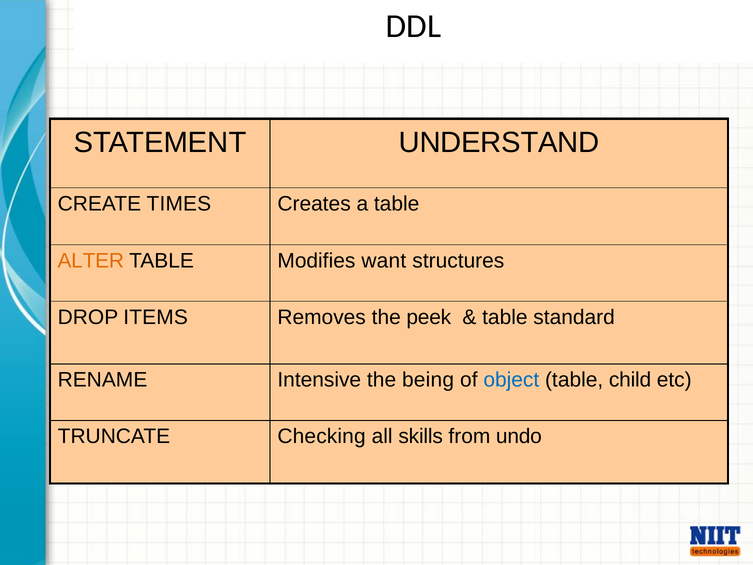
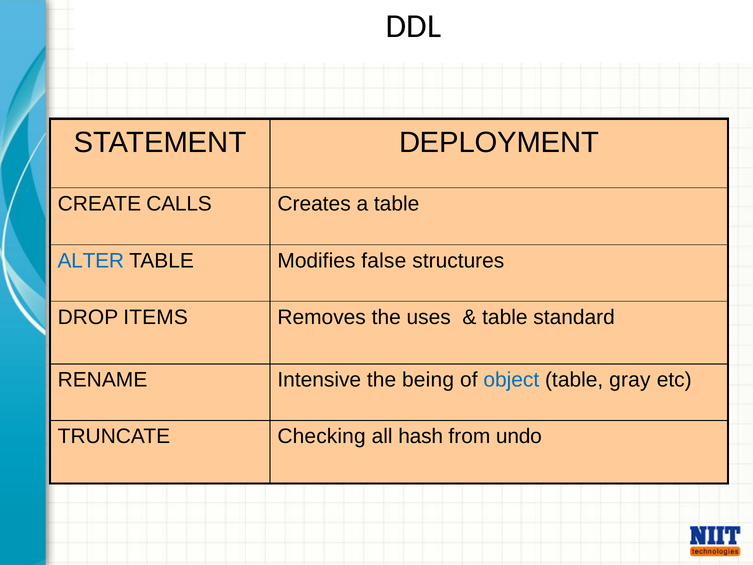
UNDERSTAND: UNDERSTAND -> DEPLOYMENT (499, 143)
TIMES: TIMES -> CALLS (179, 204)
ALTER colour: orange -> blue (91, 260)
want: want -> false (384, 260)
peek: peek -> uses (429, 317)
child: child -> gray (630, 380)
skills: skills -> hash (421, 436)
